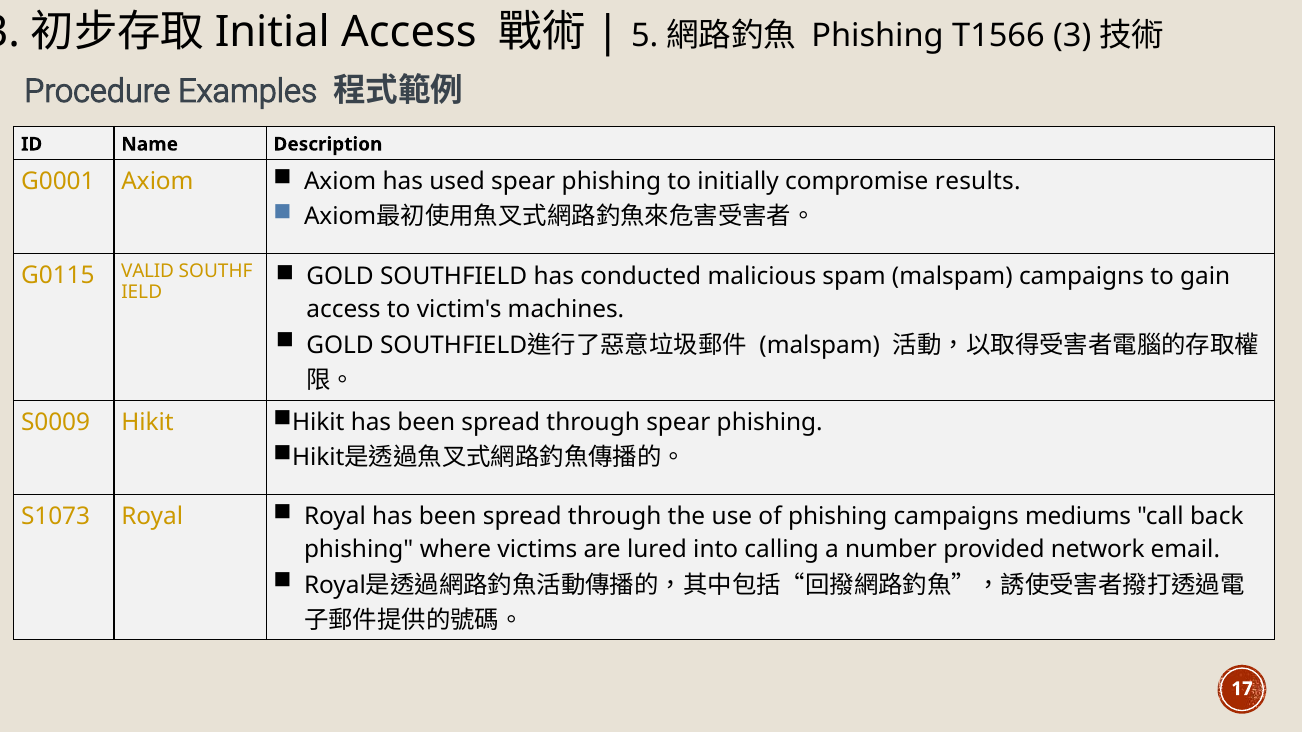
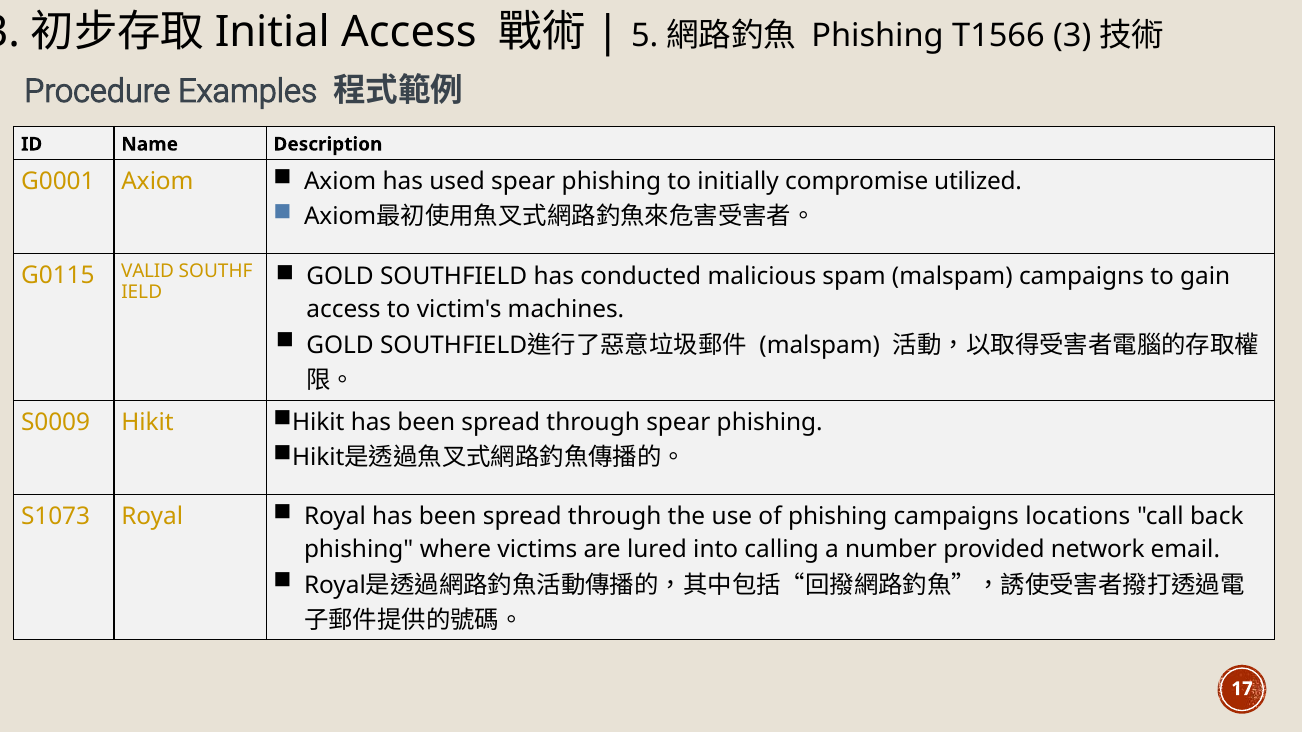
results: results -> utilized (978, 181)
mediums: mediums -> locations (1078, 517)
